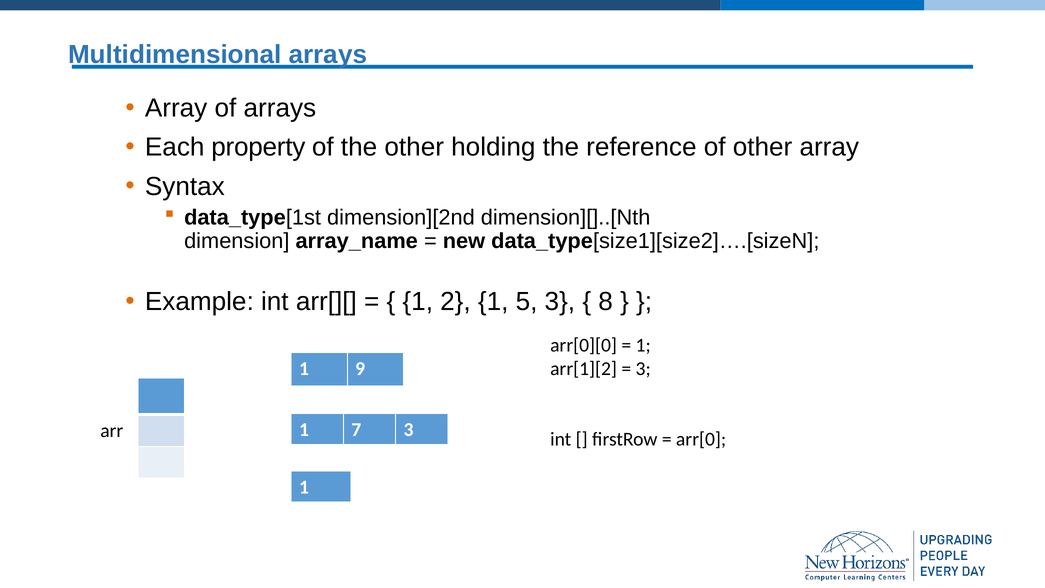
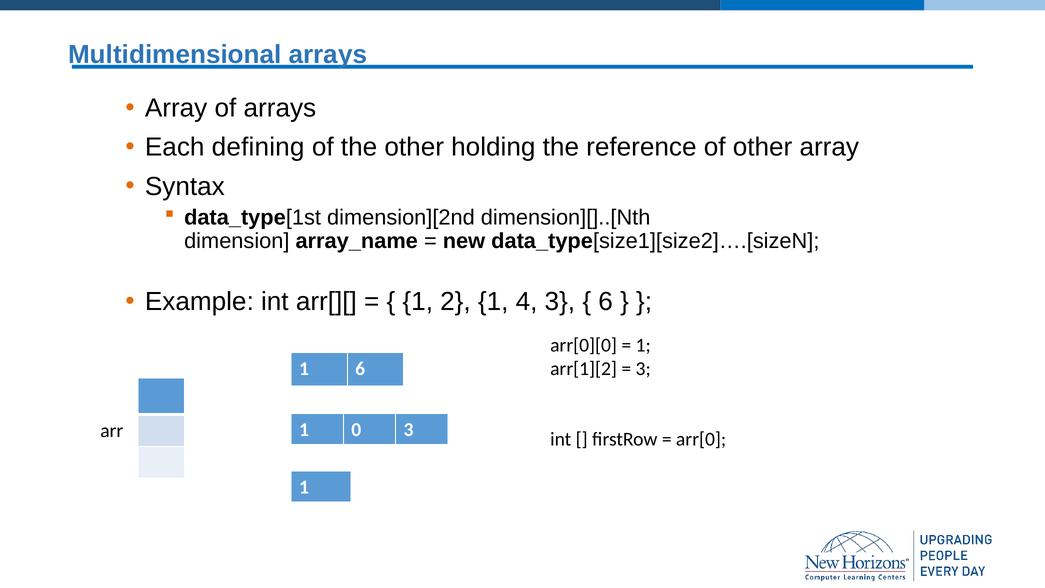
property: property -> defining (258, 147)
5: 5 -> 4 (527, 301)
8: 8 -> 6 (606, 301)
1 9: 9 -> 6 (360, 369)
7: 7 -> 0 (356, 430)
